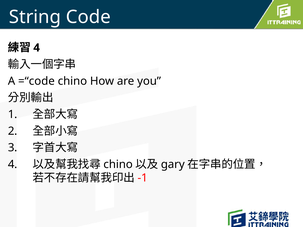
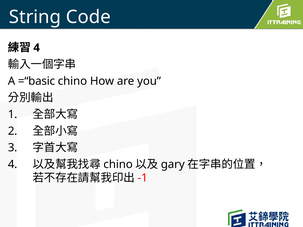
=“code: =“code -> =“basic (37, 81)
